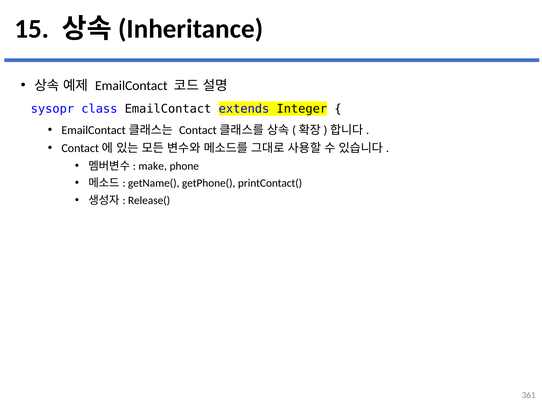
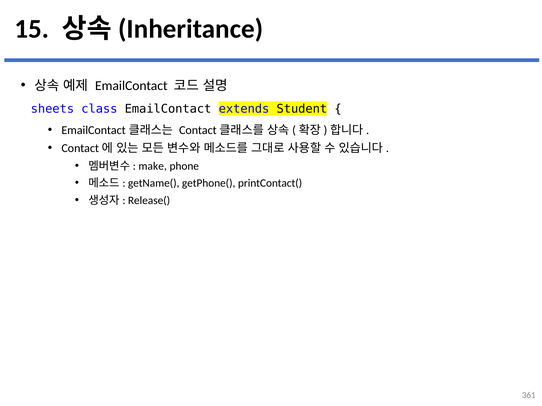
sysopr: sysopr -> sheets (52, 109)
Integer: Integer -> Student (302, 109)
